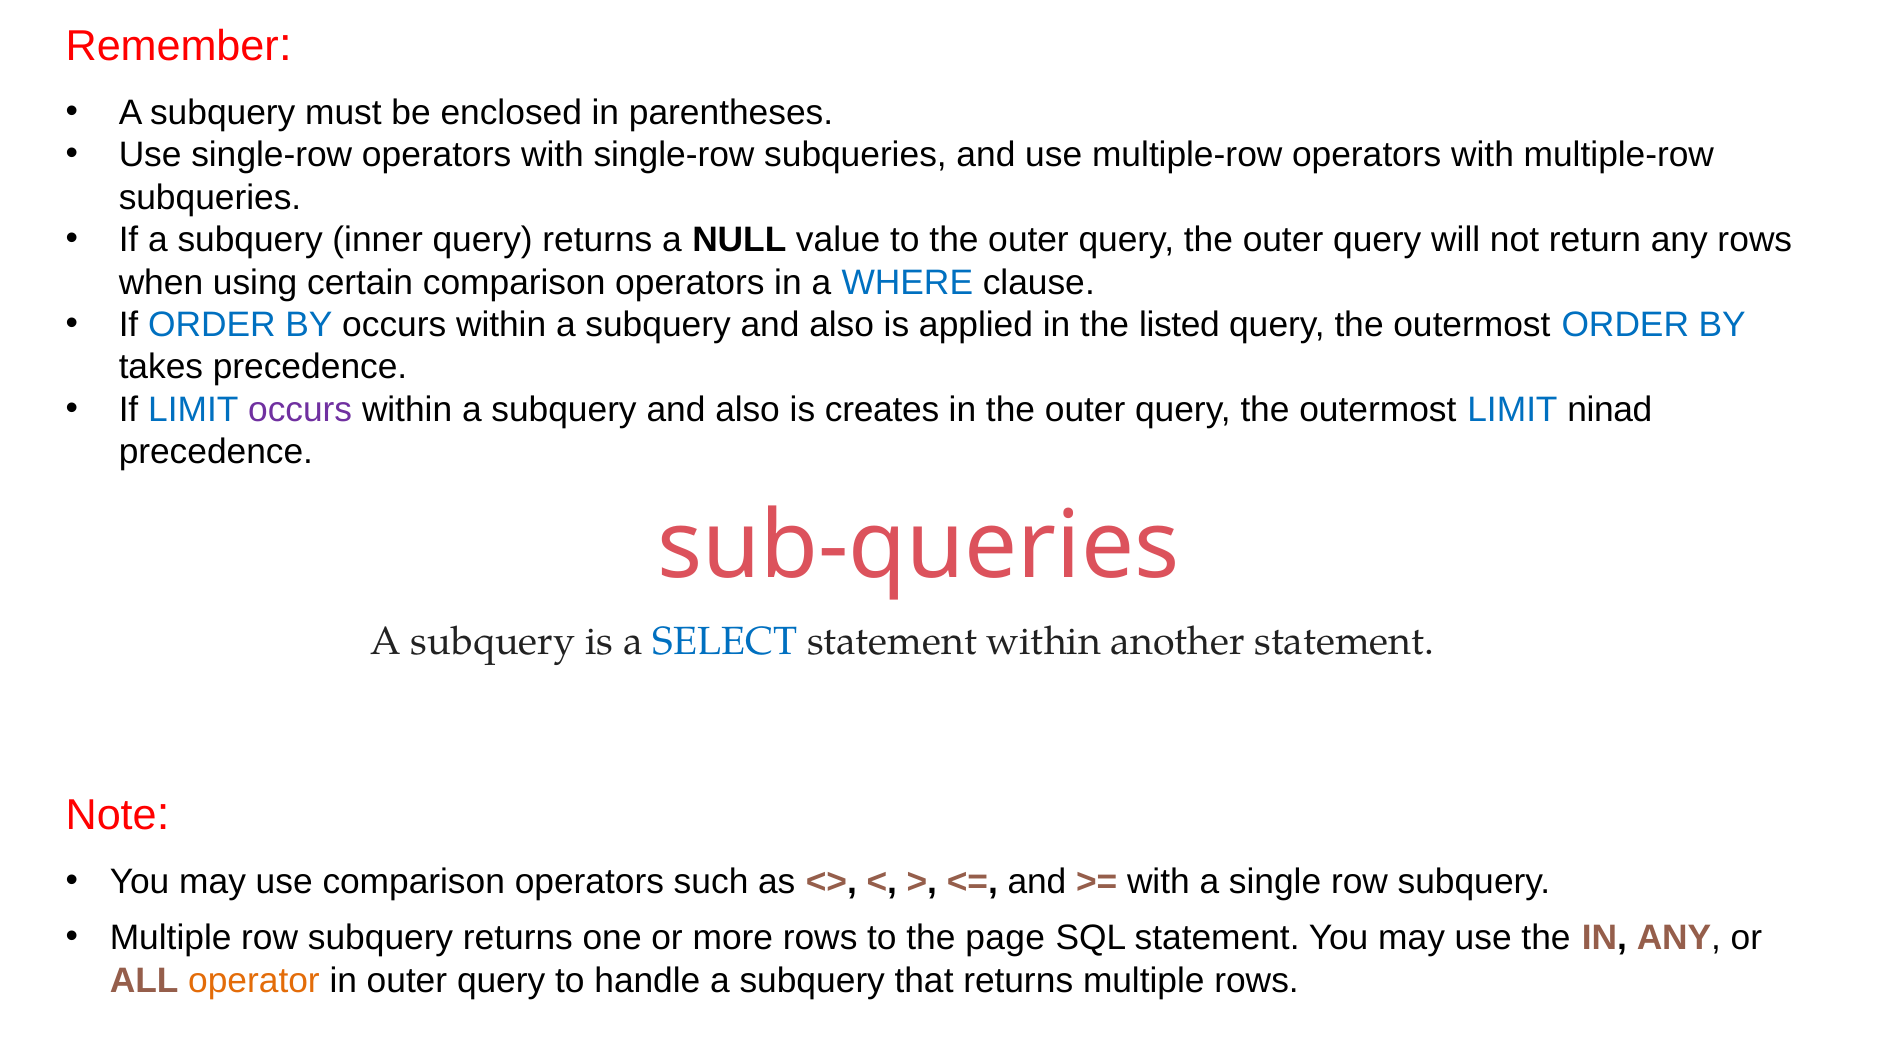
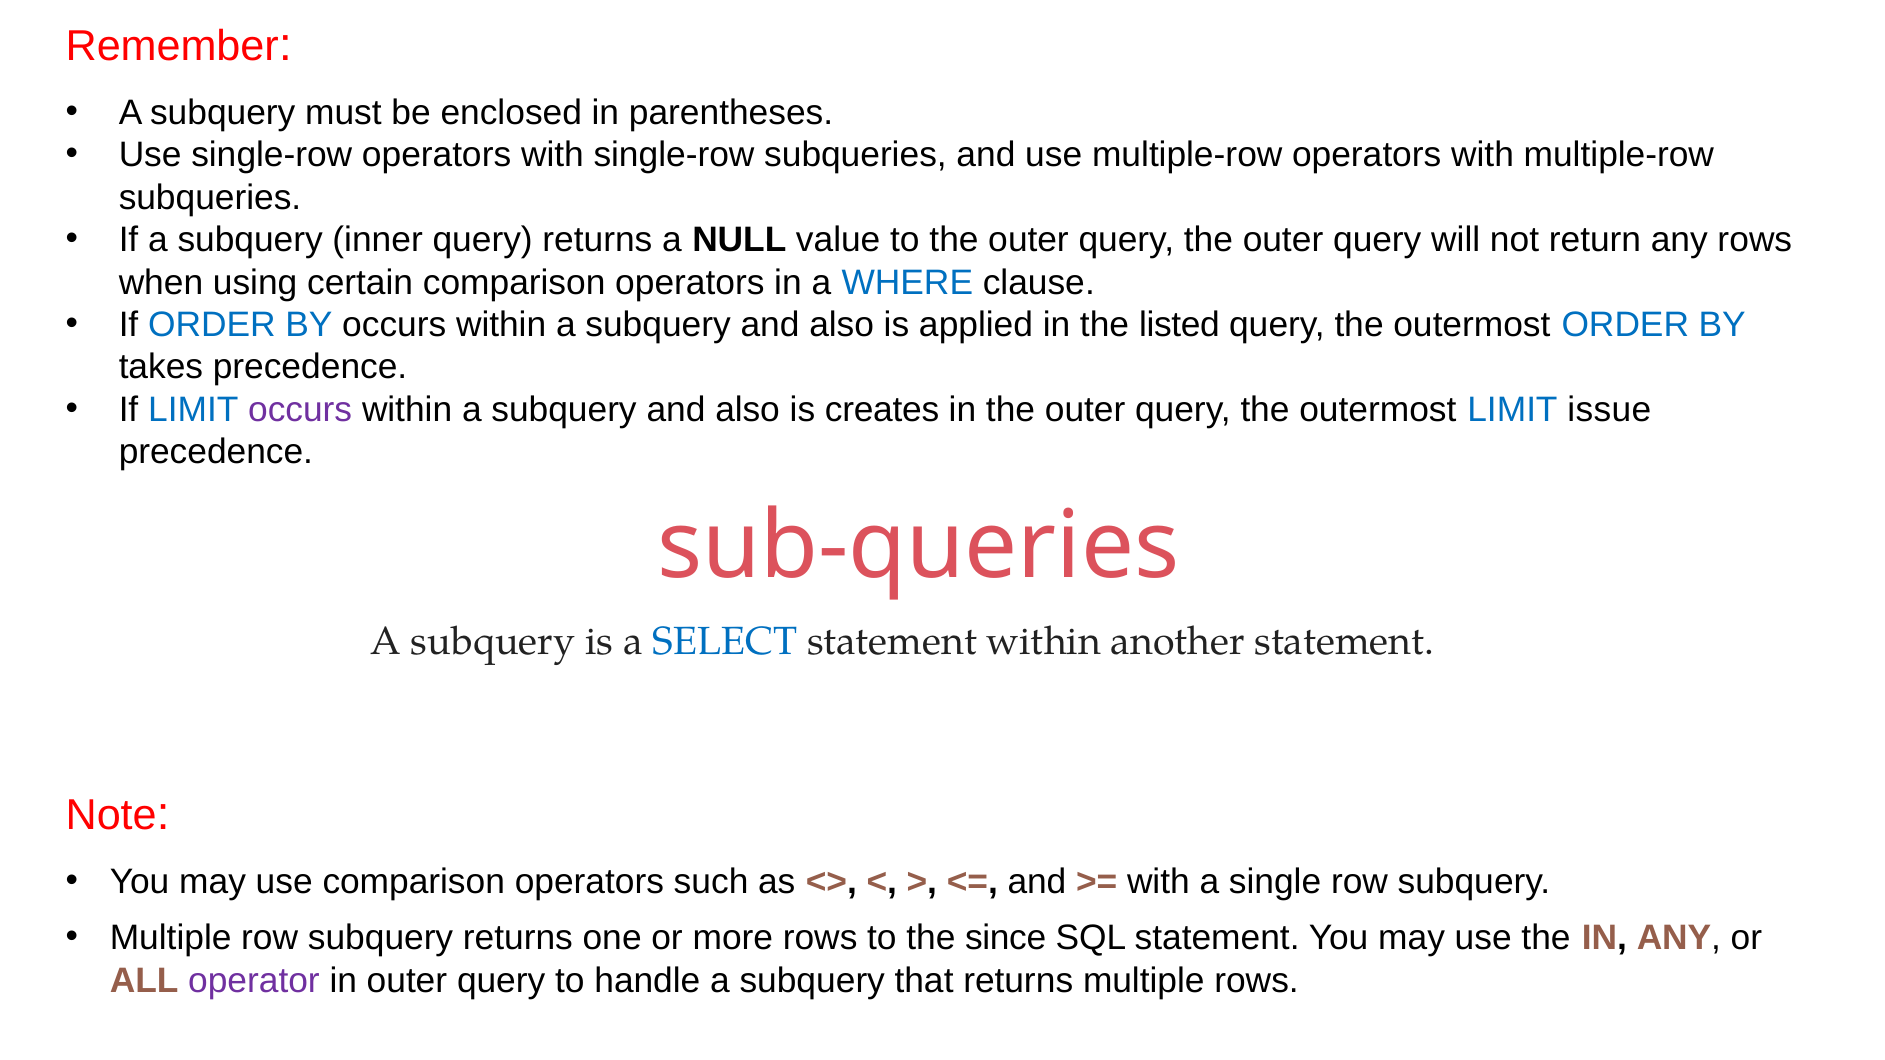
ninad: ninad -> issue (1609, 410)
page: page -> since (1006, 938)
operator colour: orange -> purple (254, 981)
